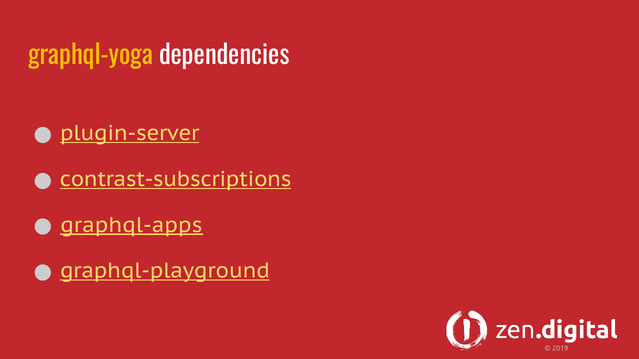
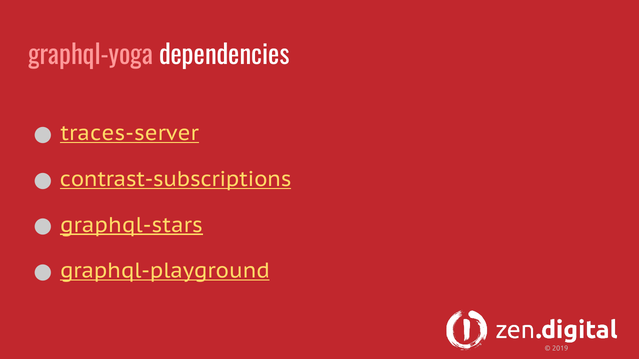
graphql-yoga colour: yellow -> pink (91, 55)
plugin-server: plugin-server -> traces-server (130, 134)
graphql-apps: graphql-apps -> graphql-stars (131, 225)
